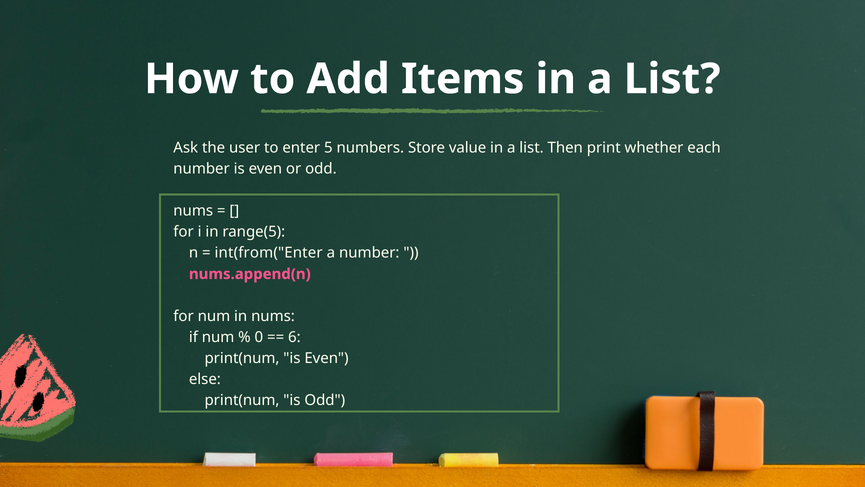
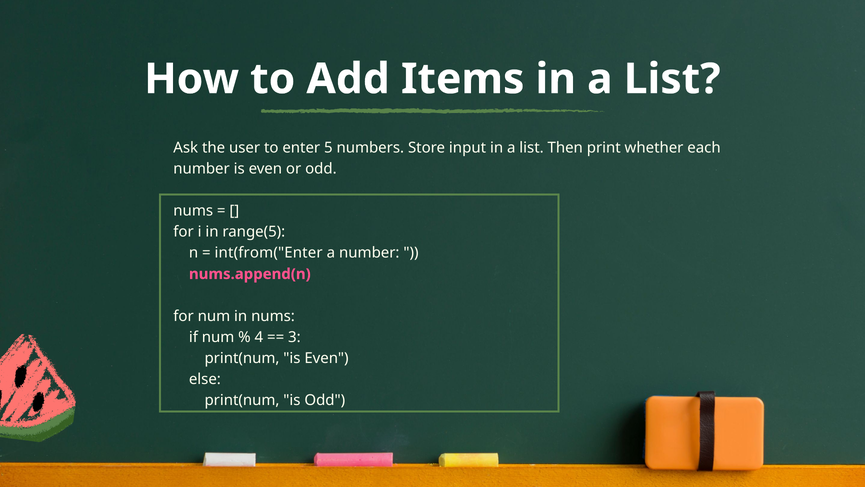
value: value -> input (468, 148)
0: 0 -> 4 (259, 337)
6: 6 -> 3 (294, 337)
